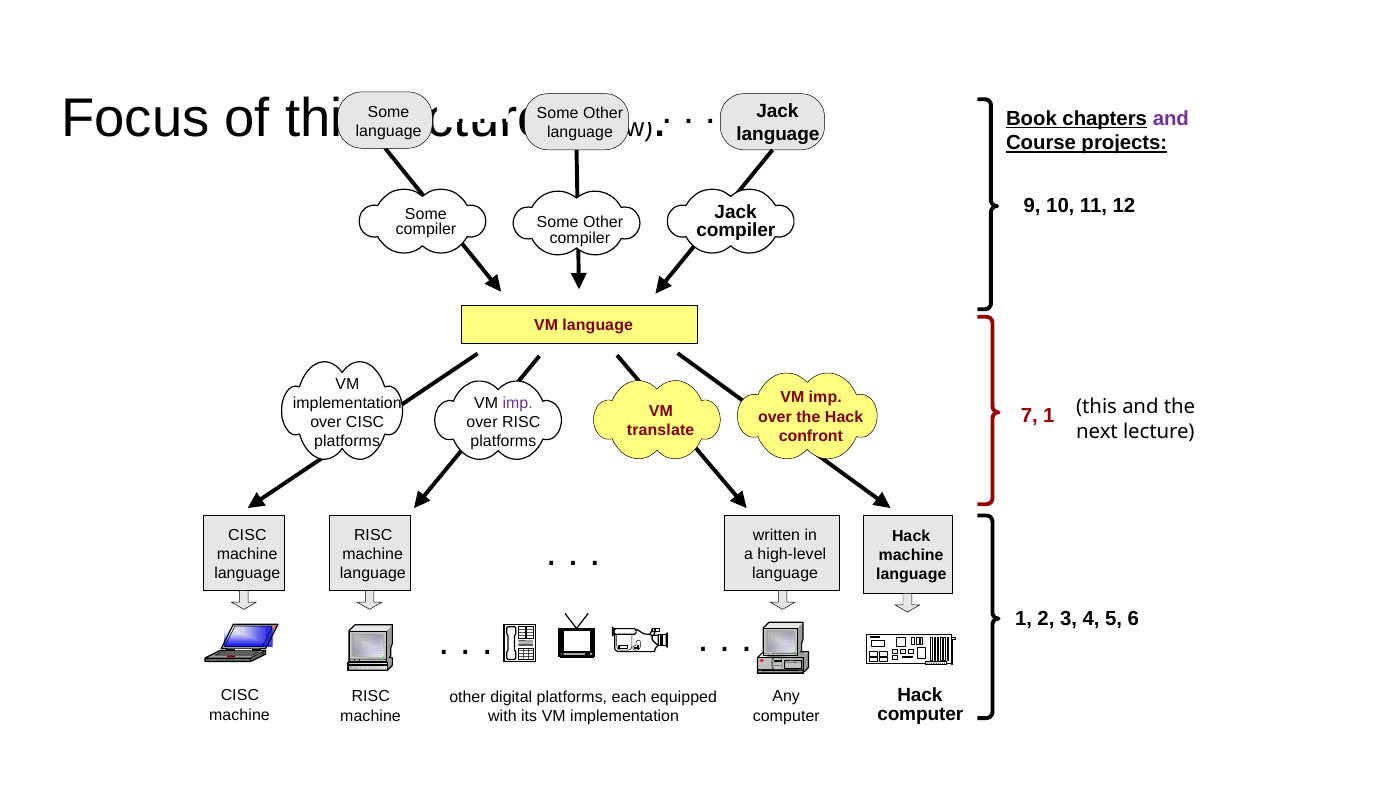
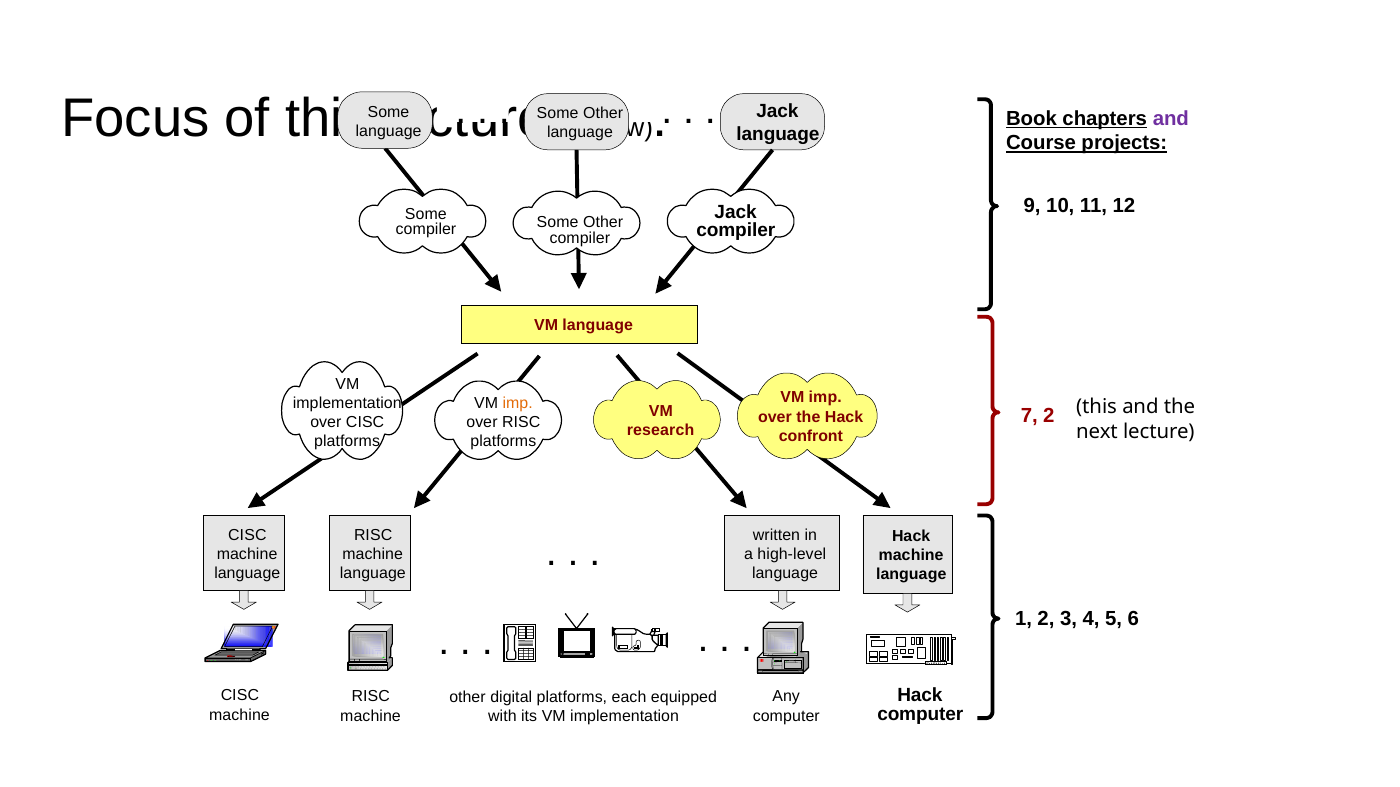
imp colour: purple -> orange (518, 404)
7 1: 1 -> 2 (1049, 416)
translate: translate -> research (661, 430)
